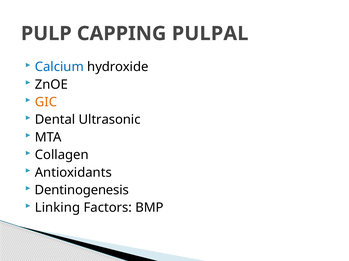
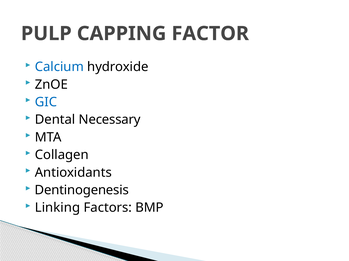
PULPAL: PULPAL -> FACTOR (210, 34)
GIC colour: orange -> blue (46, 102)
Ultrasonic: Ultrasonic -> Necessary (110, 120)
